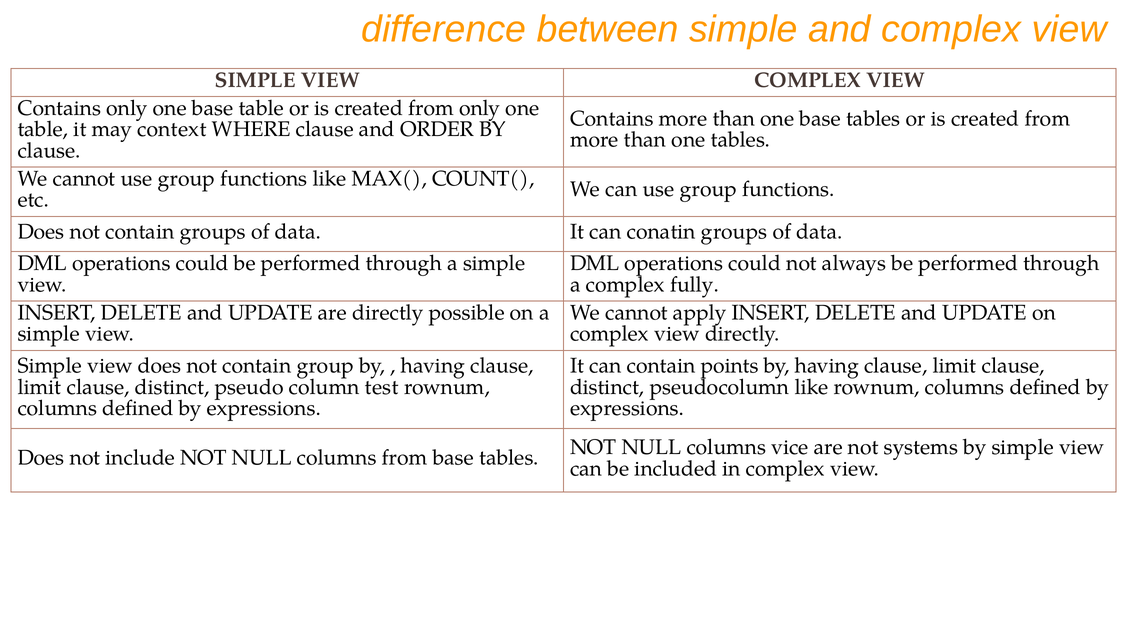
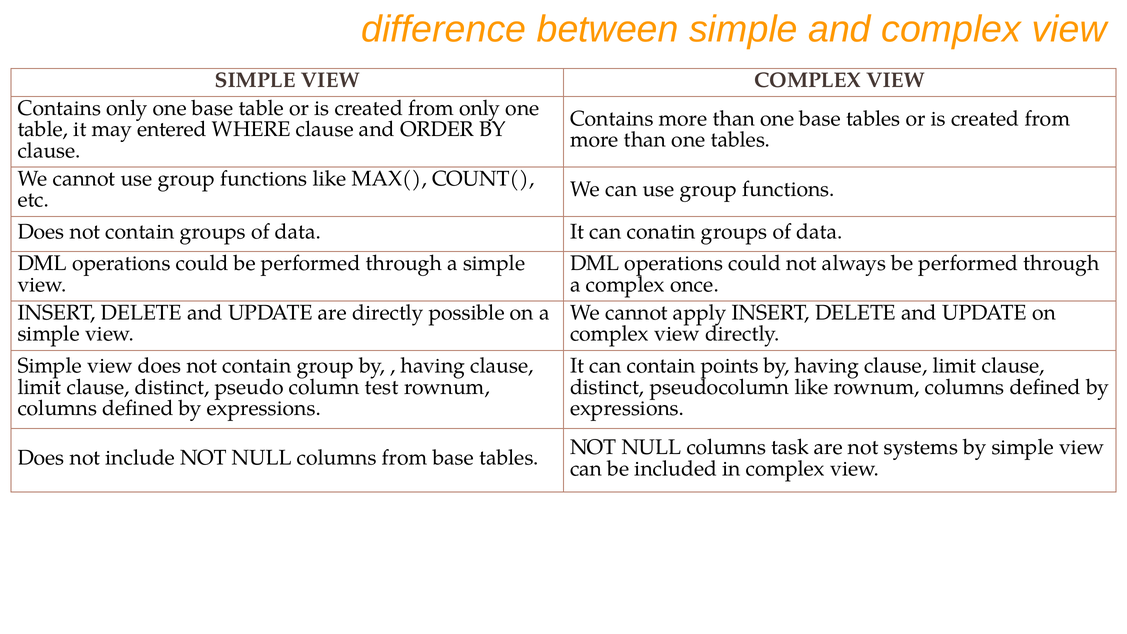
context: context -> entered (172, 129)
fully: fully -> once (694, 285)
vice: vice -> task (790, 447)
